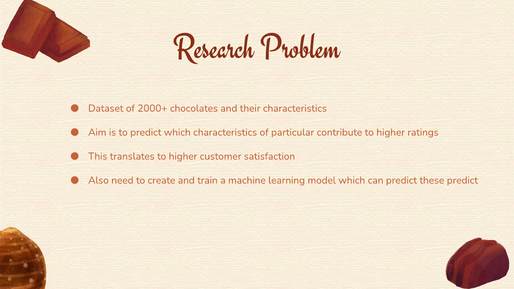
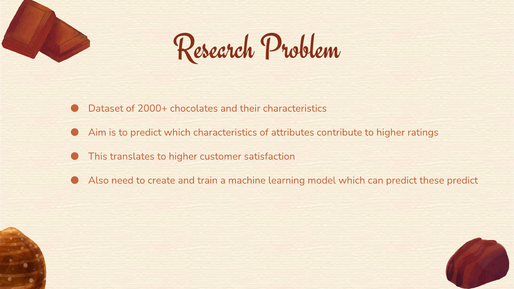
particular: particular -> attributes (293, 132)
